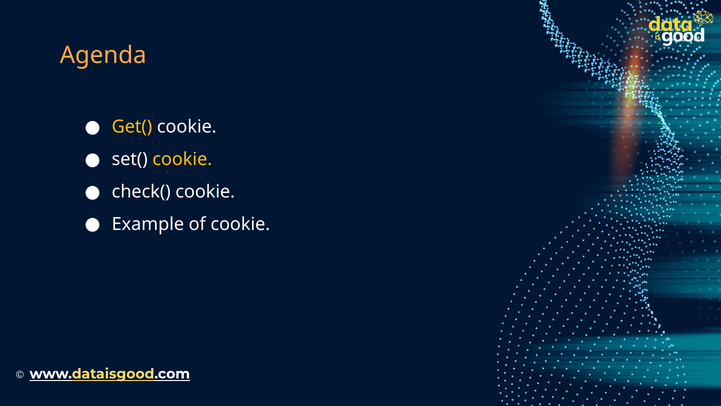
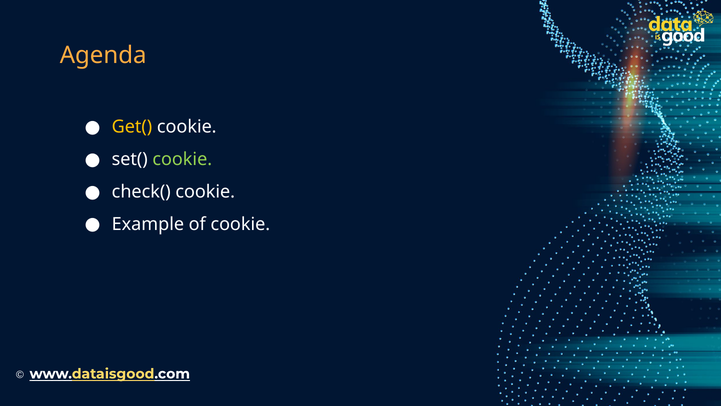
cookie colour: yellow -> light green (182, 159)
